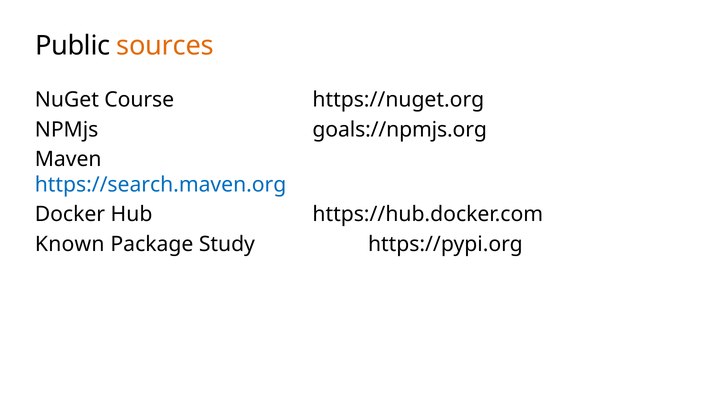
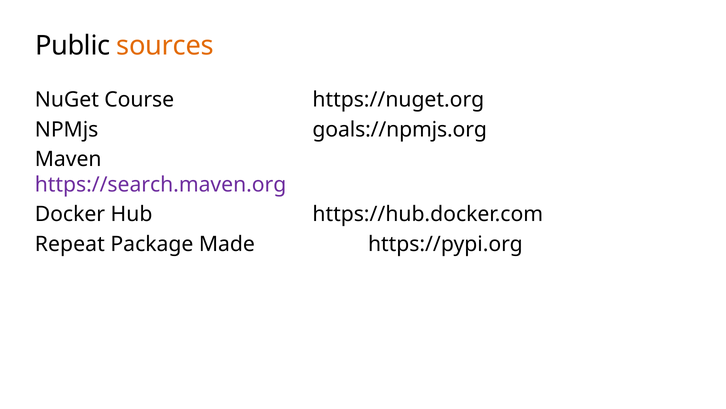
https://search.maven.org colour: blue -> purple (161, 184)
Known: Known -> Repeat (70, 244)
Study: Study -> Made (227, 244)
